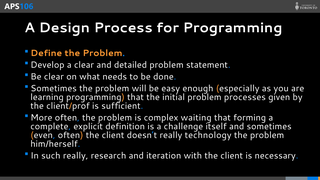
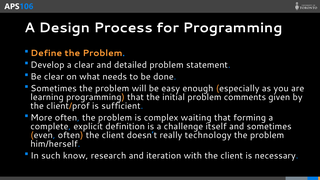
processes: processes -> comments (245, 97)
such really: really -> know (76, 156)
